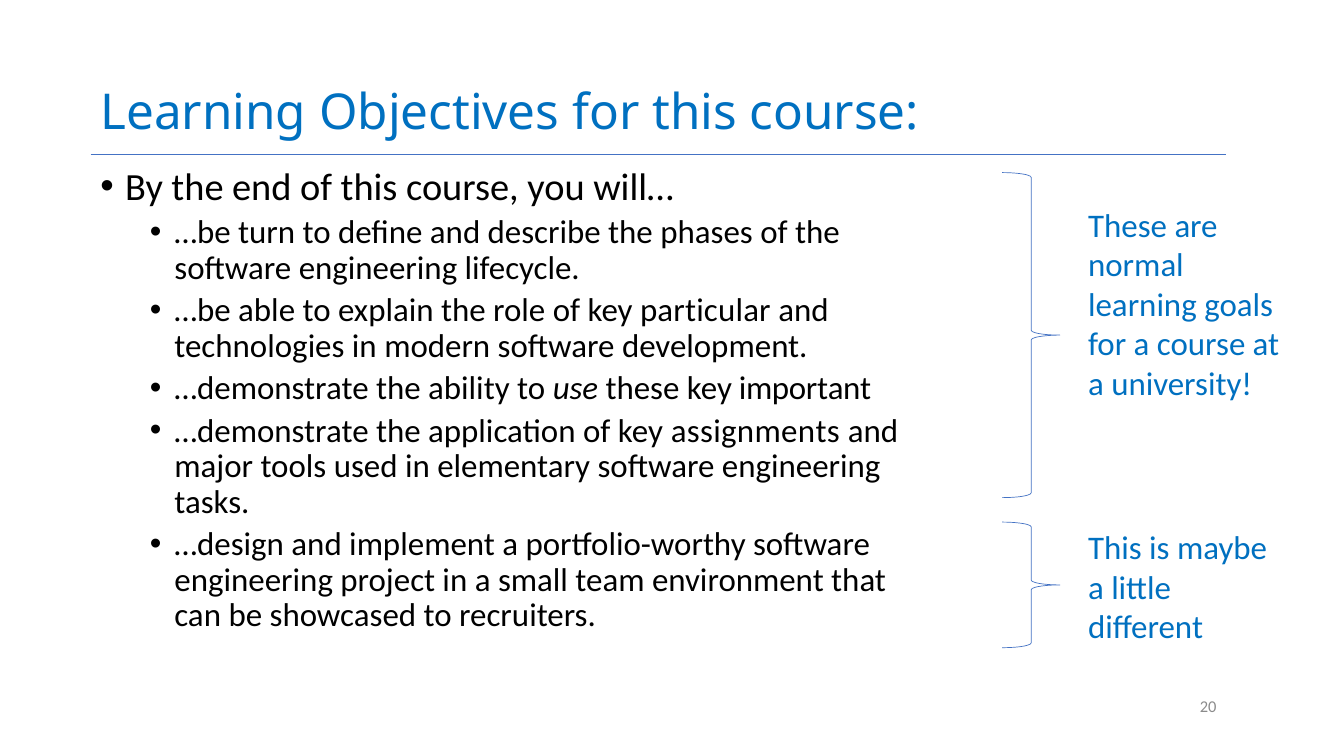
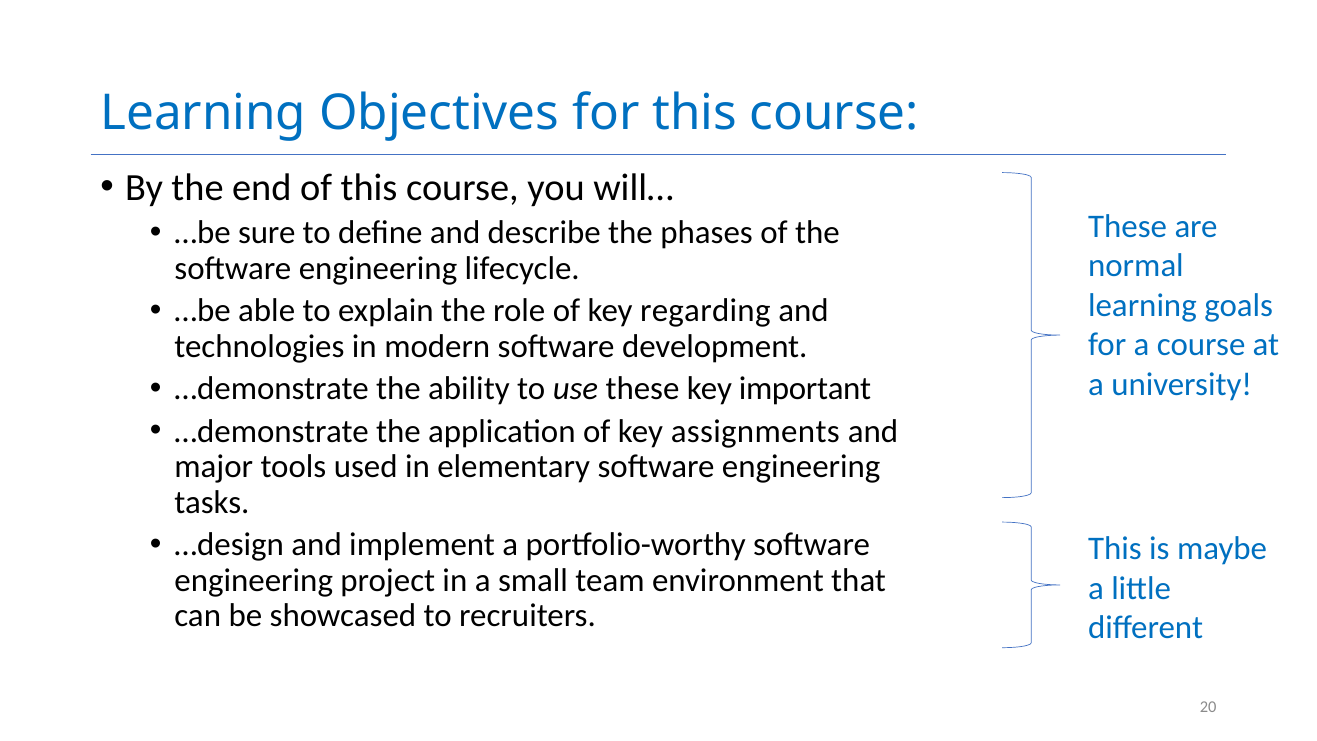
turn: turn -> sure (267, 233)
particular: particular -> regarding (705, 311)
